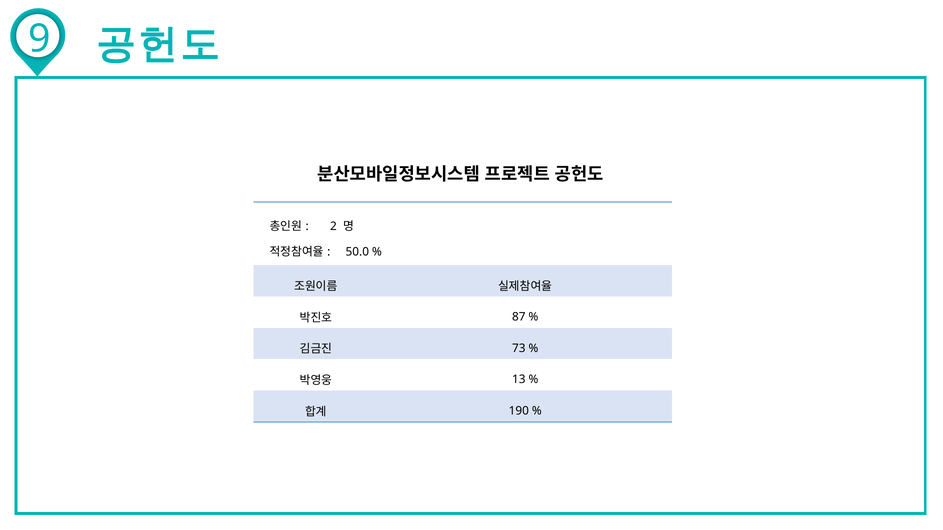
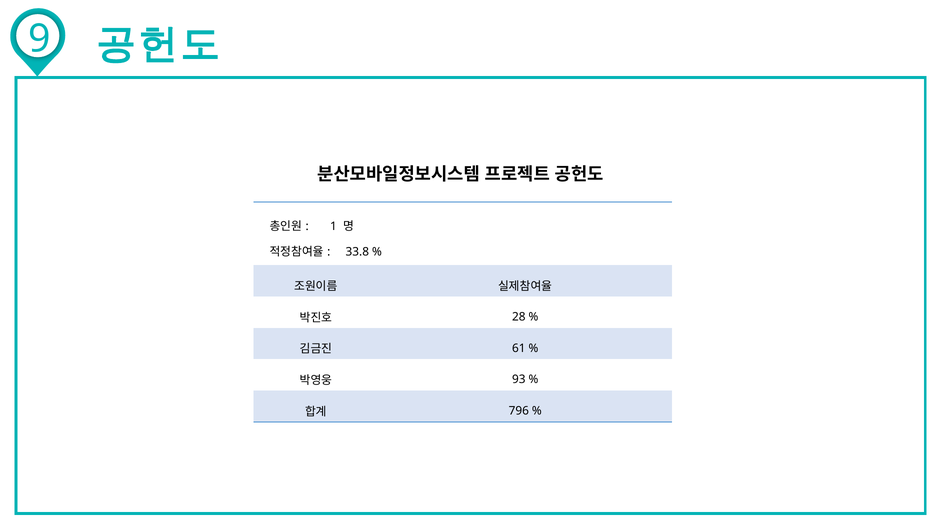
2: 2 -> 1 (333, 226)
50.0: 50.0 -> 33.8 (357, 252)
87: 87 -> 28 (519, 317)
73: 73 -> 61 (519, 349)
13: 13 -> 93 (519, 380)
190: 190 -> 796 (519, 411)
